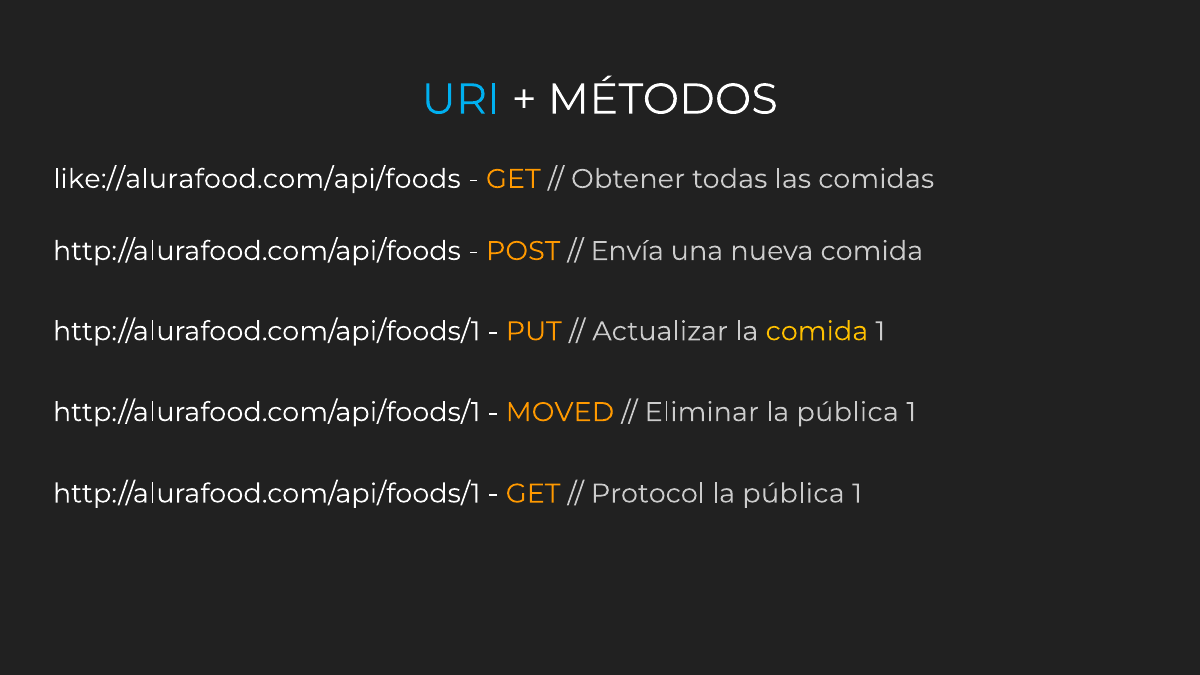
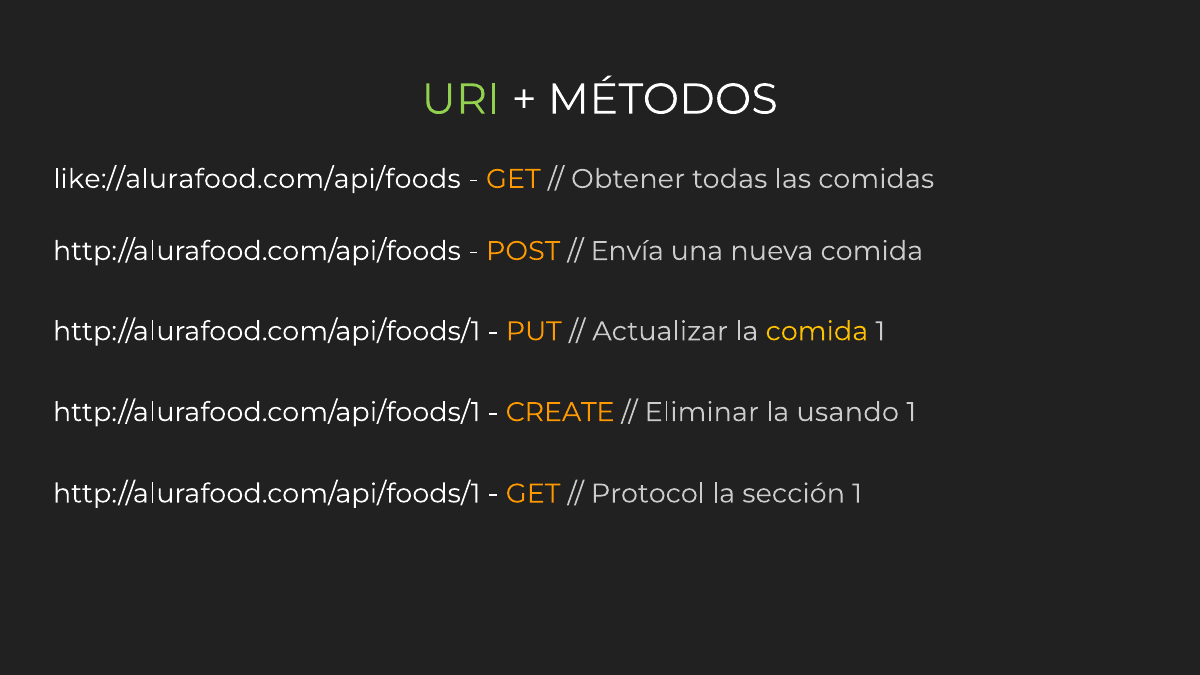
URI colour: light blue -> light green (461, 99)
MOVED: MOVED -> CREATE (560, 412)
Eliminar la pública: pública -> usando (848, 412)
pública: pública -> sección (794, 494)
